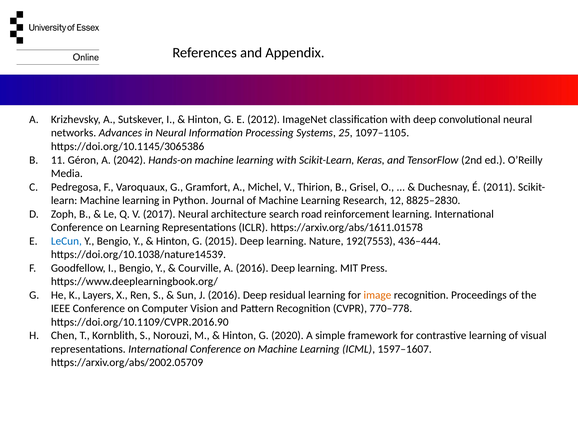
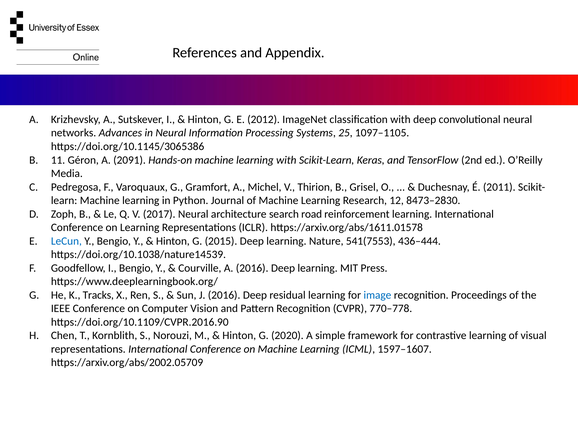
2042: 2042 -> 2091 (130, 160)
8825–2830: 8825–2830 -> 8473–2830 (433, 200)
192(7553: 192(7553 -> 541(7553 (371, 241)
Layers: Layers -> Tracks (98, 295)
image colour: orange -> blue (377, 295)
